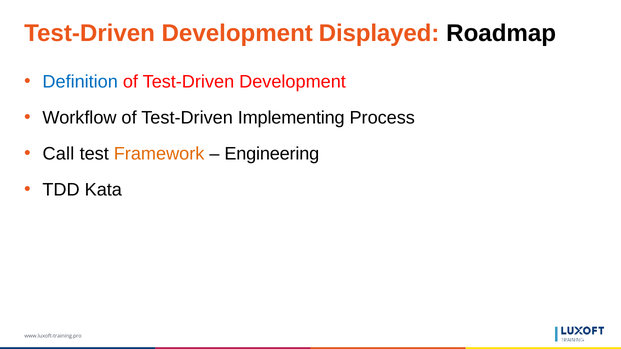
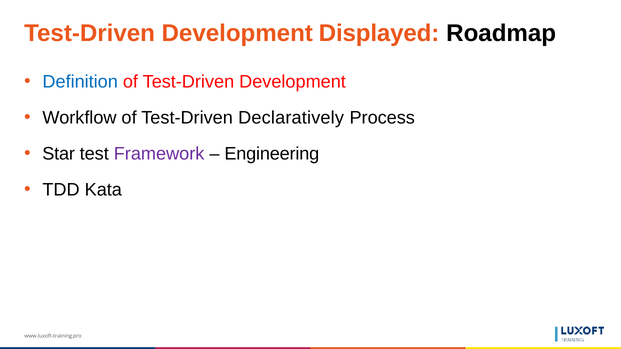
Implementing: Implementing -> Declaratively (291, 118)
Call: Call -> Star (59, 154)
Framework colour: orange -> purple (159, 154)
